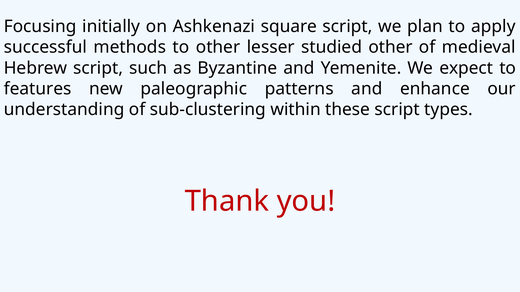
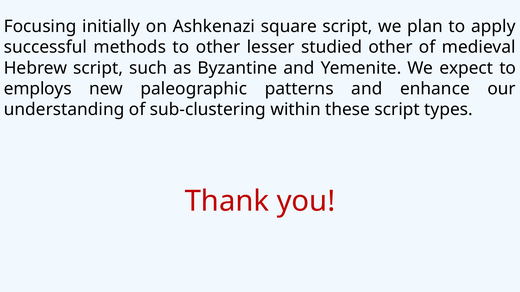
features: features -> employs (38, 89)
